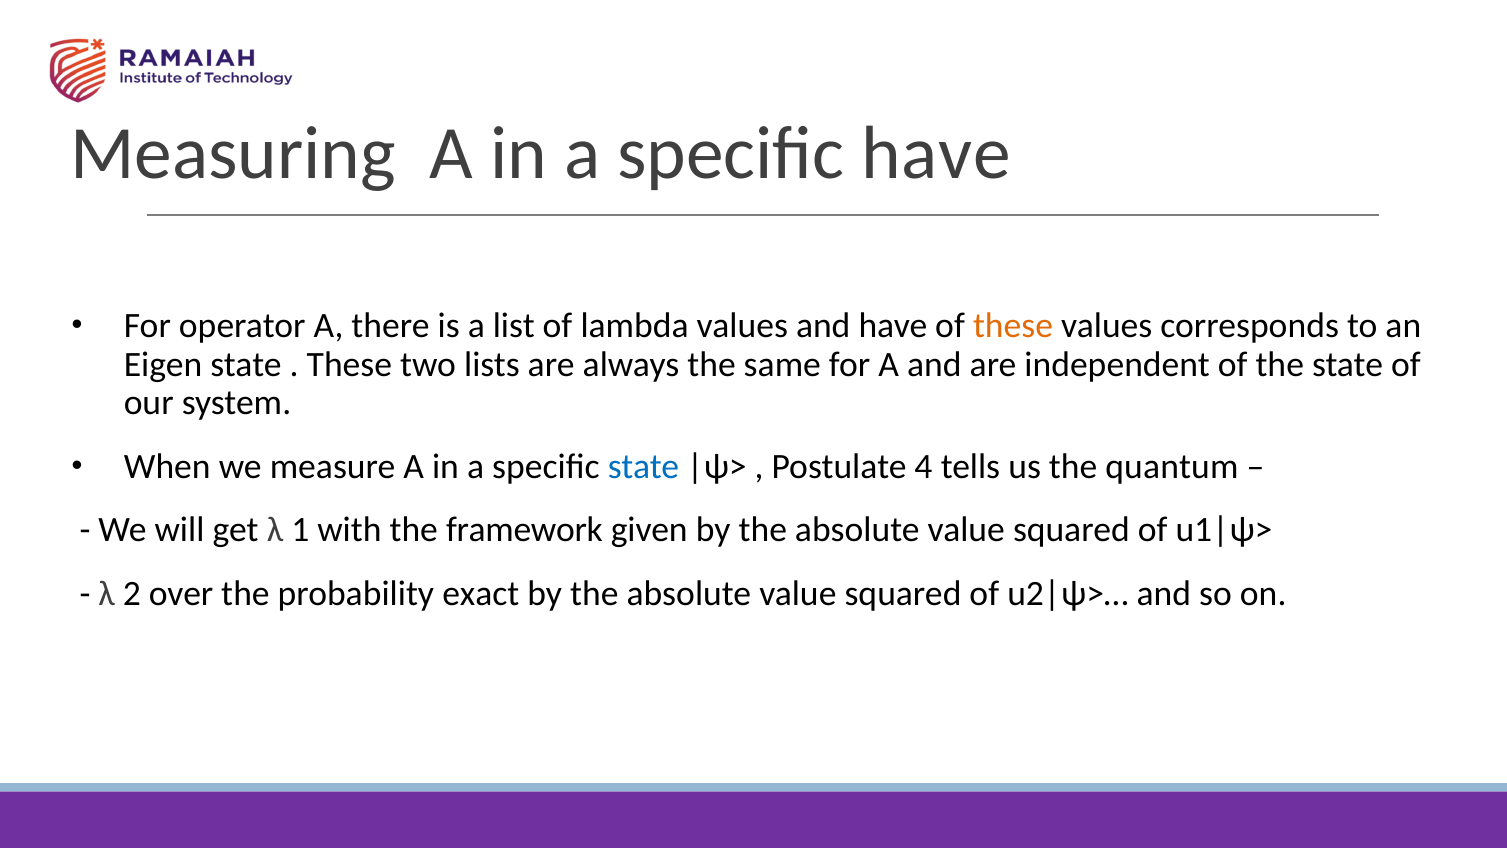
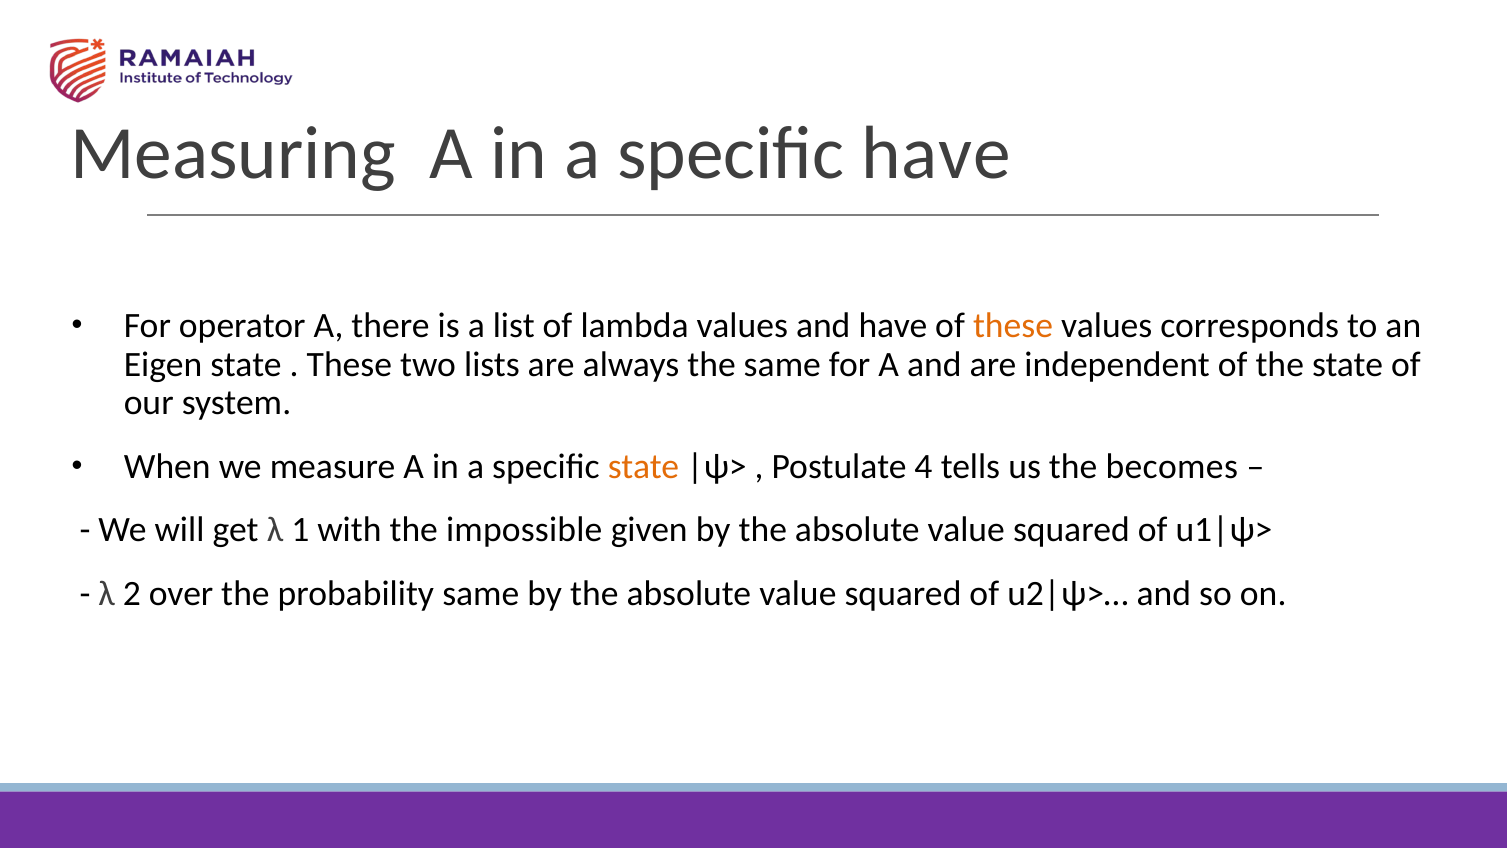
state colour: blue -> orange (643, 466)
quantum: quantum -> becomes (1172, 466)
framework: framework -> impossible (524, 530)
probability exact: exact -> same (481, 594)
